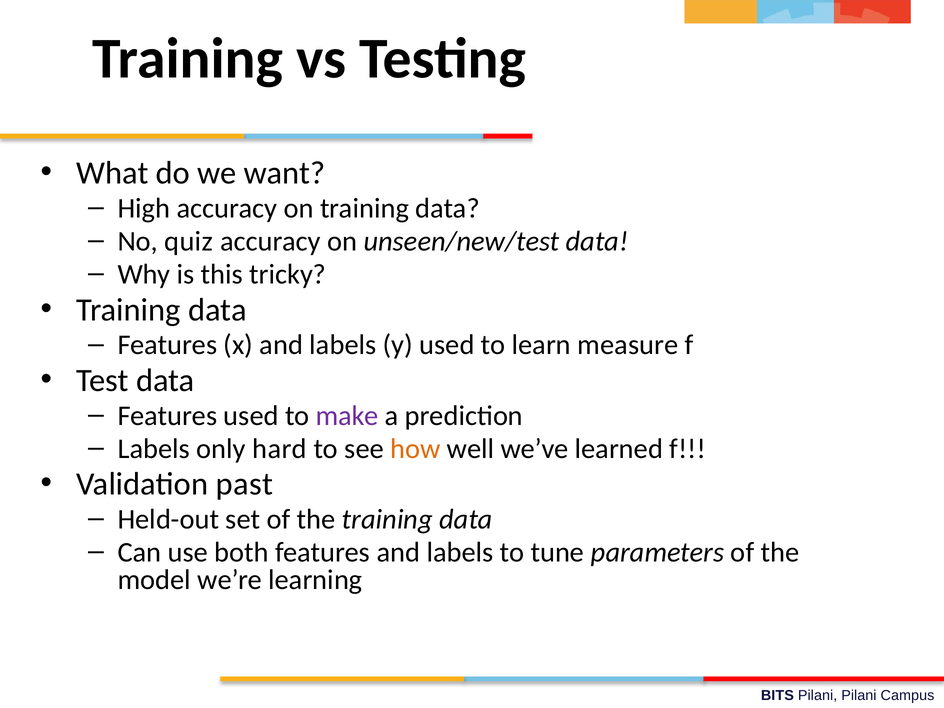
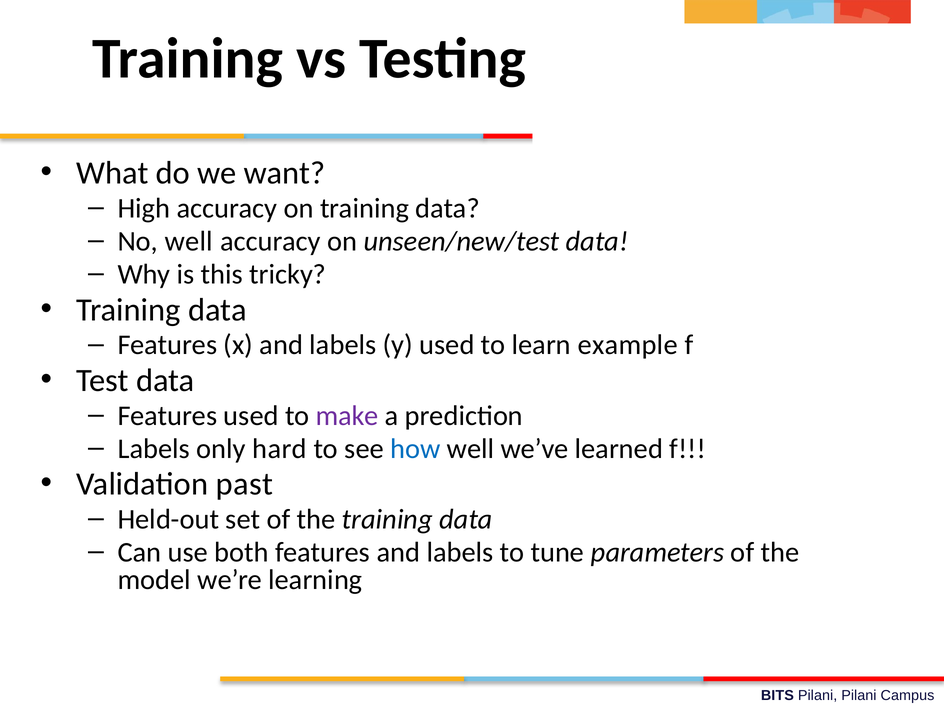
No quiz: quiz -> well (189, 241)
measure: measure -> example (628, 345)
how colour: orange -> blue (415, 449)
